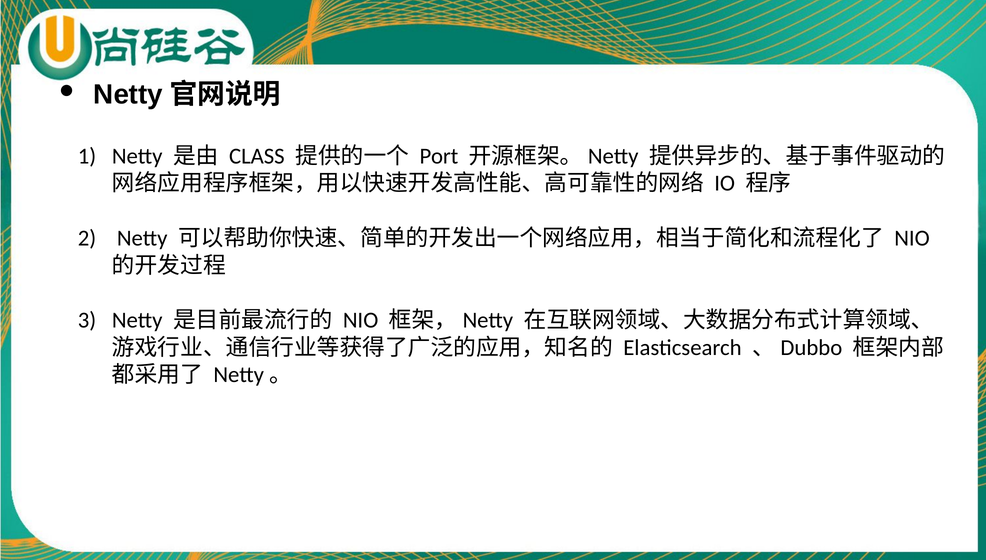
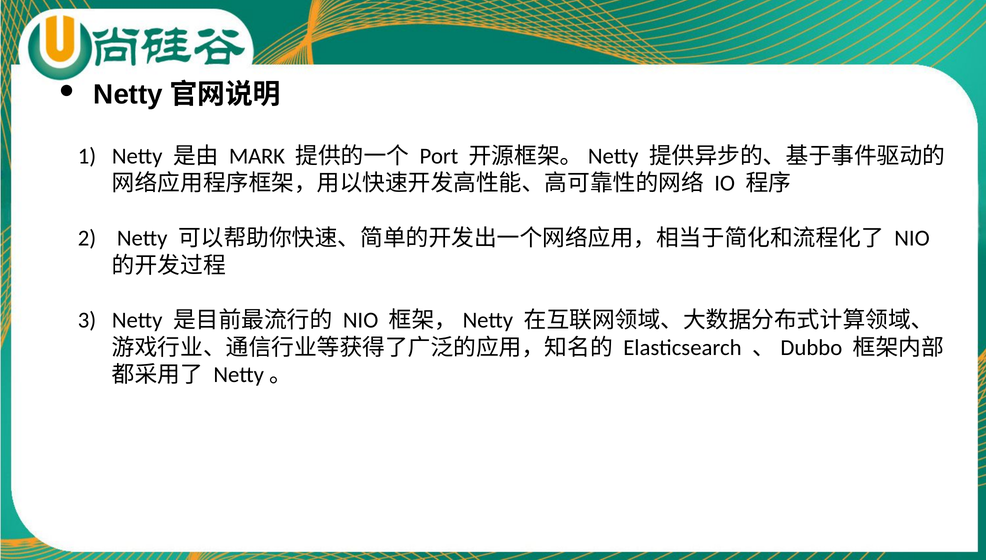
CLASS: CLASS -> MARK (257, 156)
